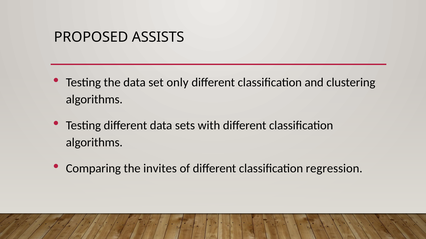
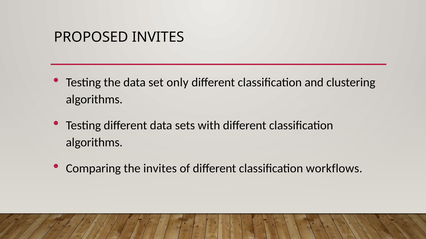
PROPOSED ASSISTS: ASSISTS -> INVITES (158, 37)
regression: regression -> workflows (334, 169)
